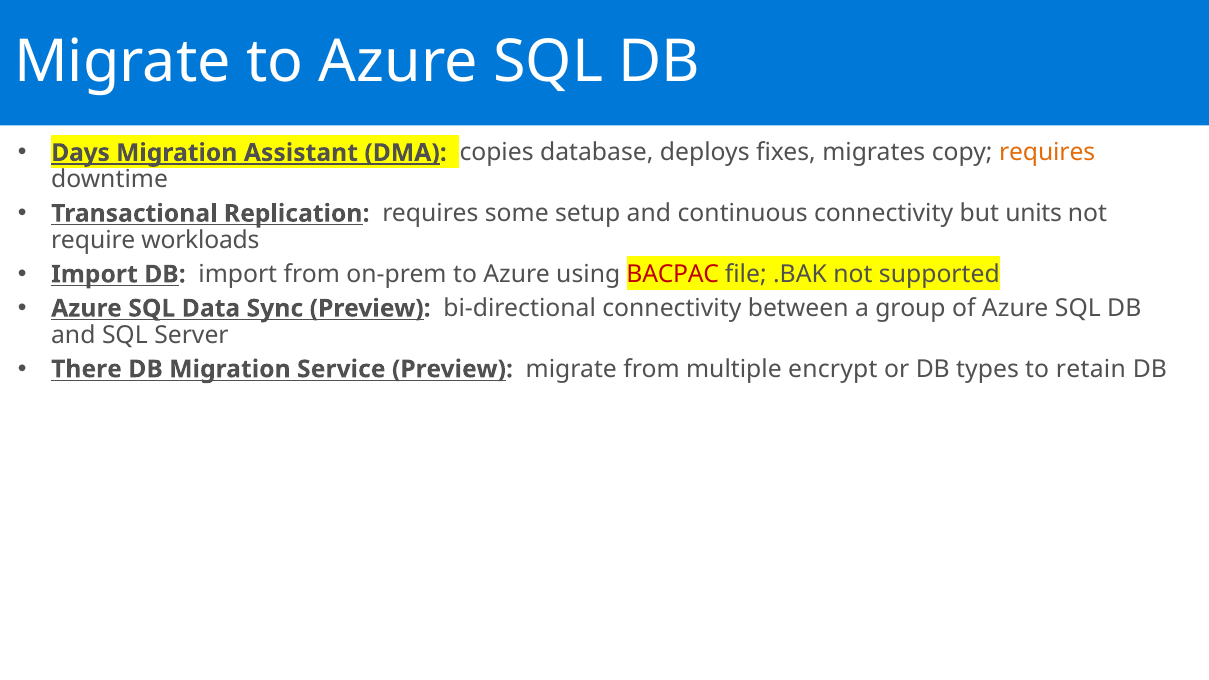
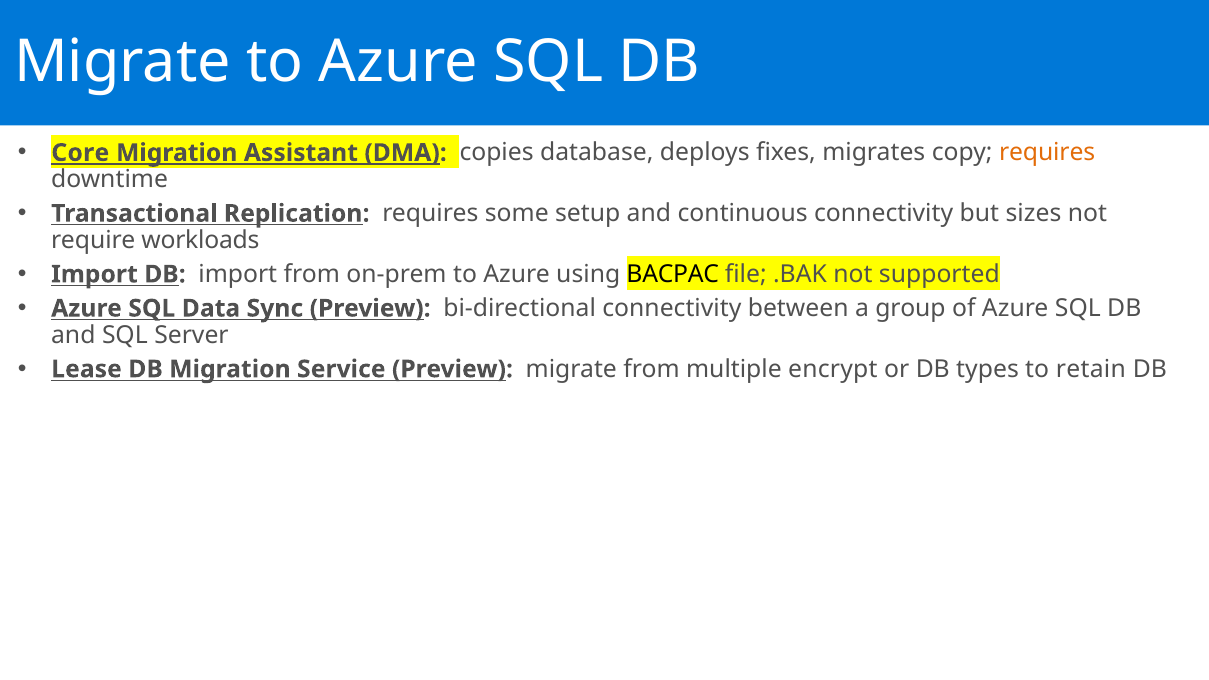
Days: Days -> Core (80, 153)
units: units -> sizes (1033, 214)
BACPAC colour: red -> black (673, 274)
There: There -> Lease (86, 369)
